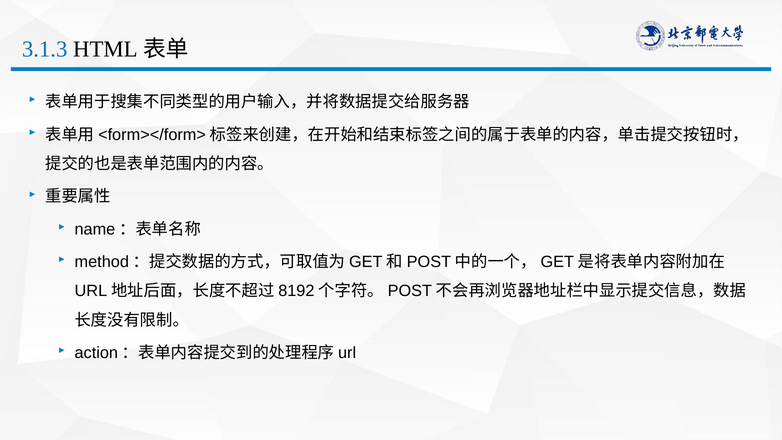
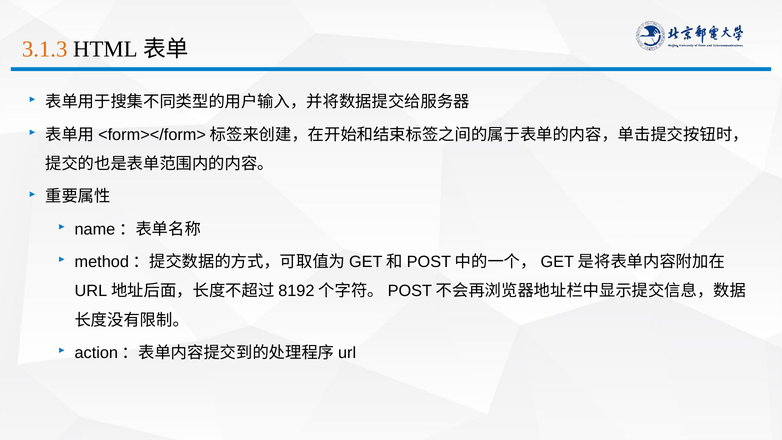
3.1.3 colour: blue -> orange (45, 49)
